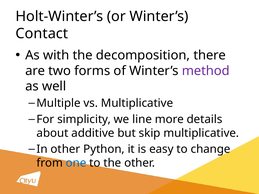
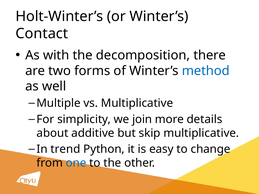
method colour: purple -> blue (206, 71)
line: line -> join (142, 119)
In other: other -> trend (65, 149)
